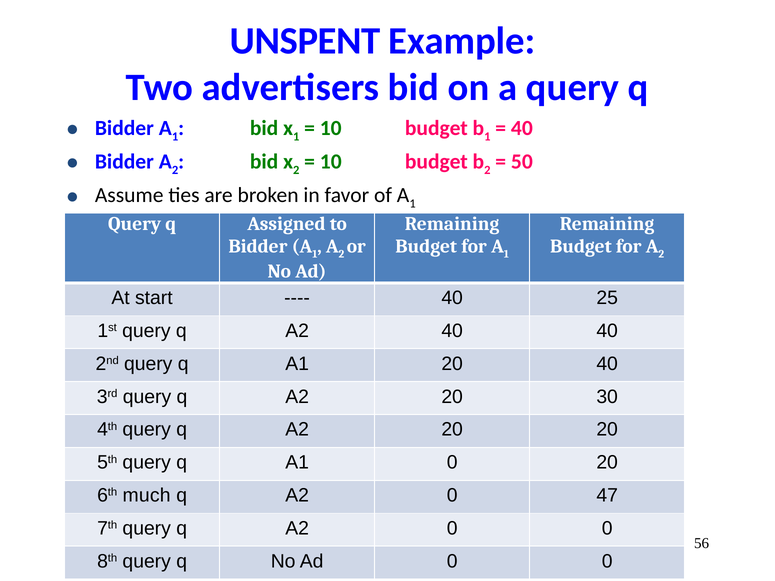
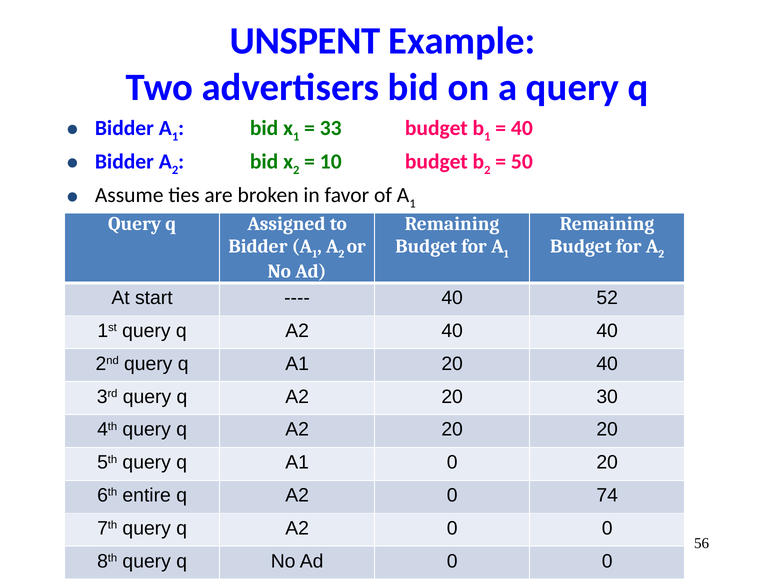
10: 10 -> 33 (331, 128)
25: 25 -> 52 (607, 298)
much: much -> entire (147, 496)
47: 47 -> 74 (607, 496)
